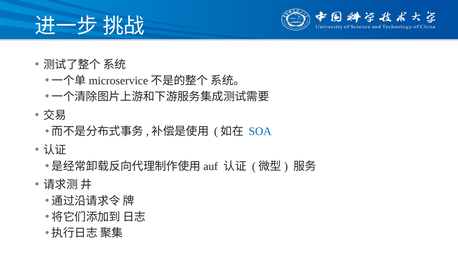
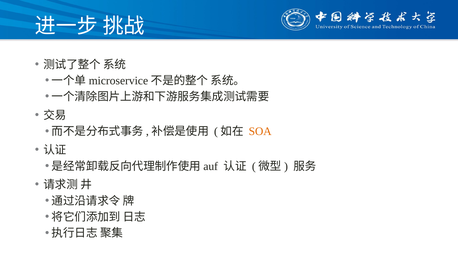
SOA colour: blue -> orange (260, 131)
